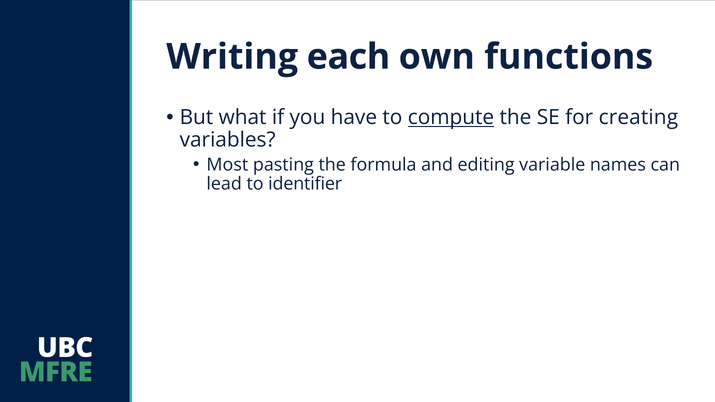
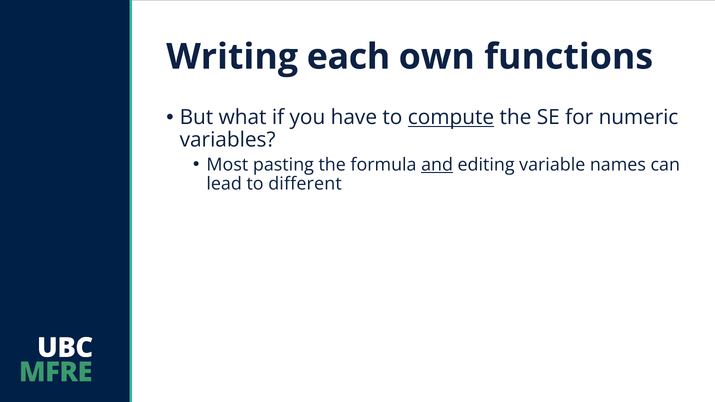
creating: creating -> numeric (638, 118)
and underline: none -> present (437, 165)
identifier: identifier -> different (305, 184)
